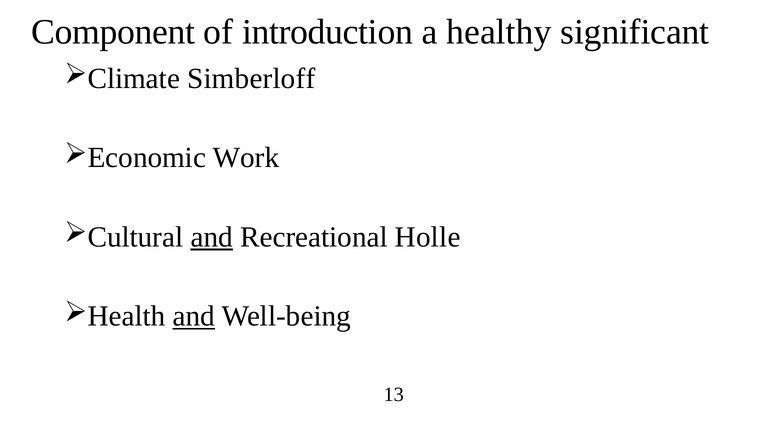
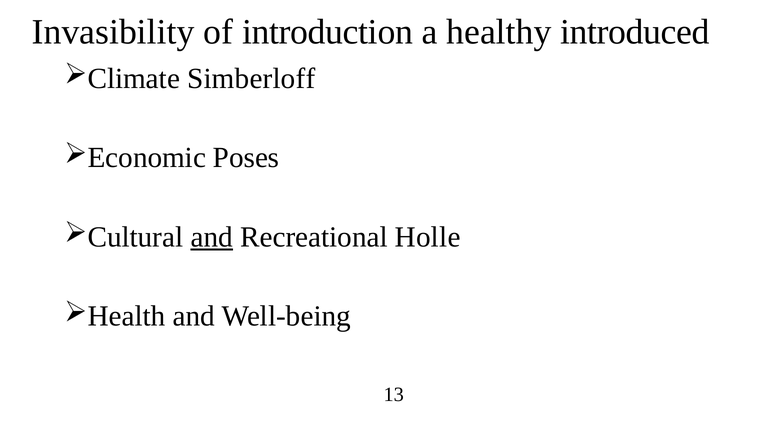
Component: Component -> Invasibility (113, 32)
significant: significant -> introduced (635, 32)
Work: Work -> Poses (246, 158)
and underline: present -> none (194, 317)
